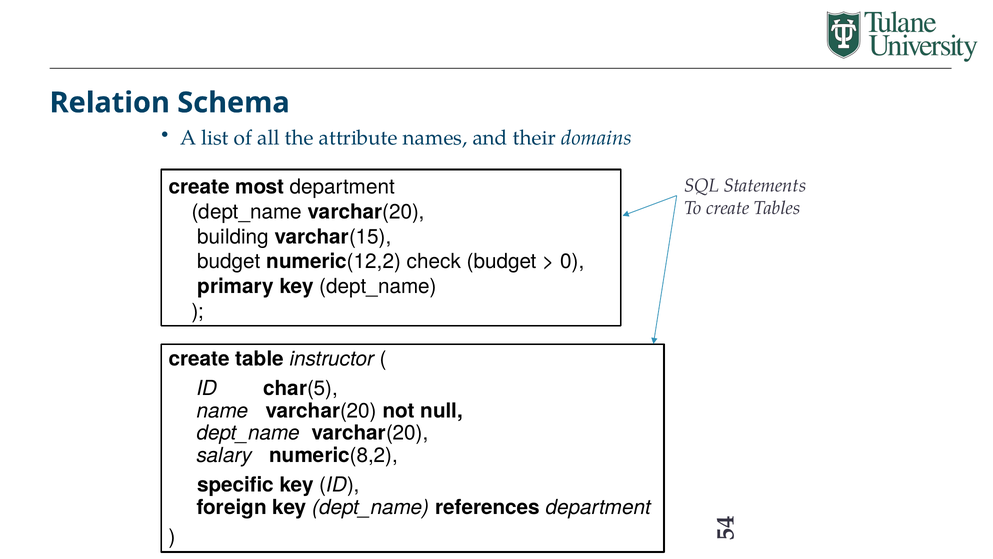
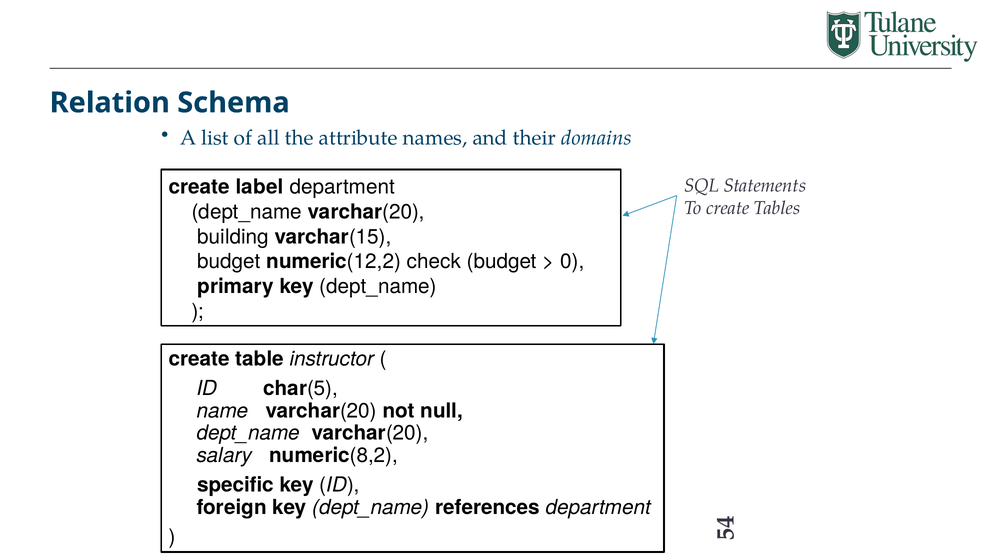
most: most -> label (260, 187)
